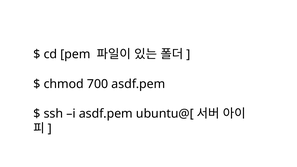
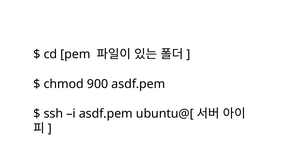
700: 700 -> 900 (98, 84)
